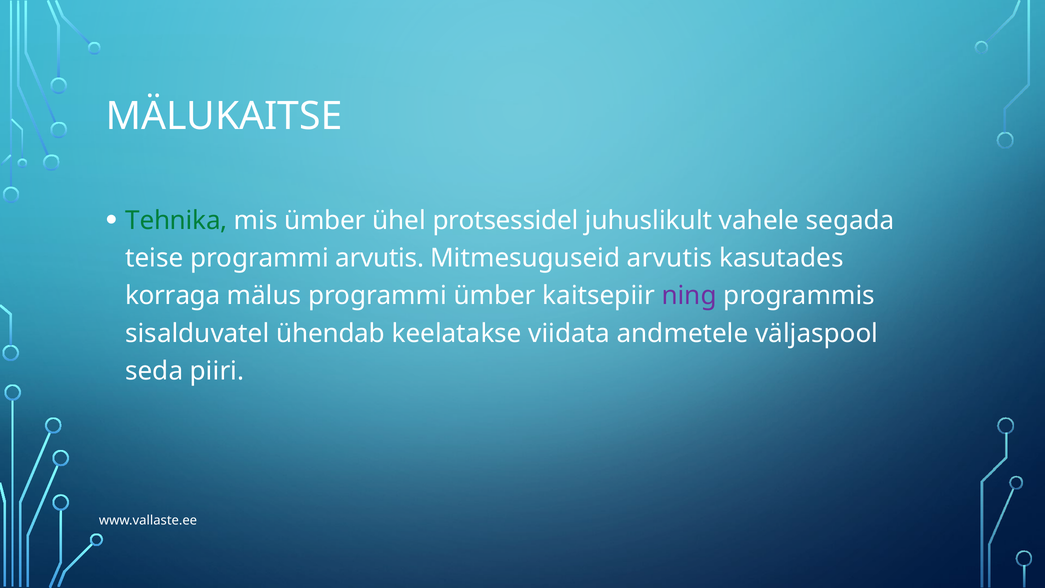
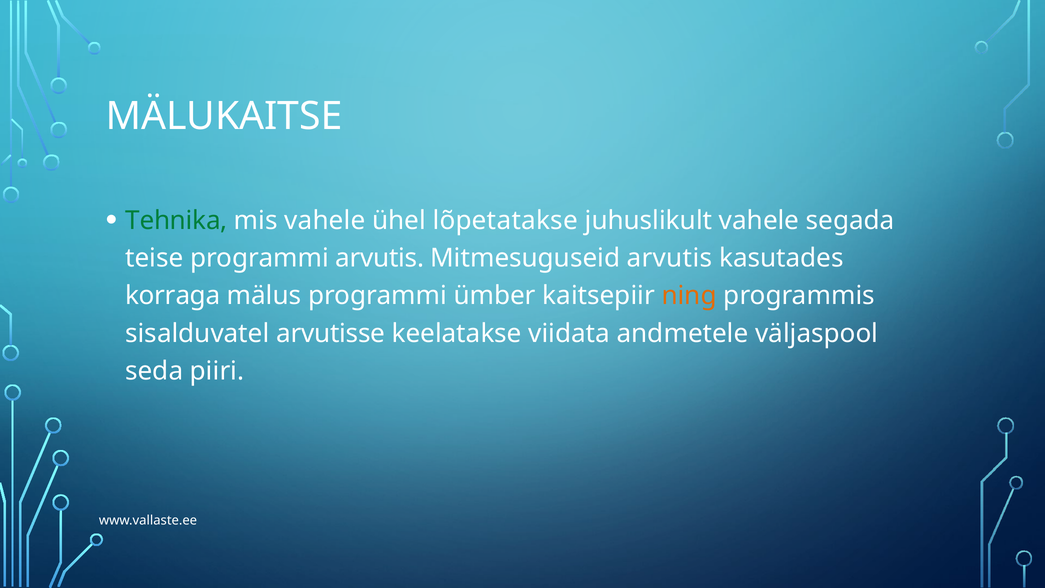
mis ümber: ümber -> vahele (325, 221)
protsessidel: protsessidel -> lõpetatakse (505, 221)
ning colour: purple -> orange (689, 296)
ühendab: ühendab -> arvutisse (331, 333)
